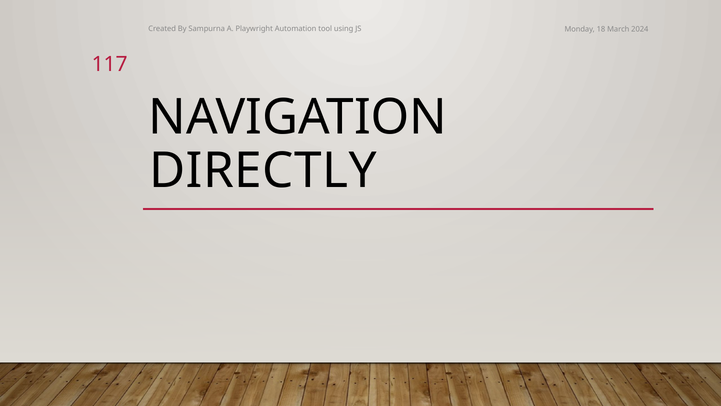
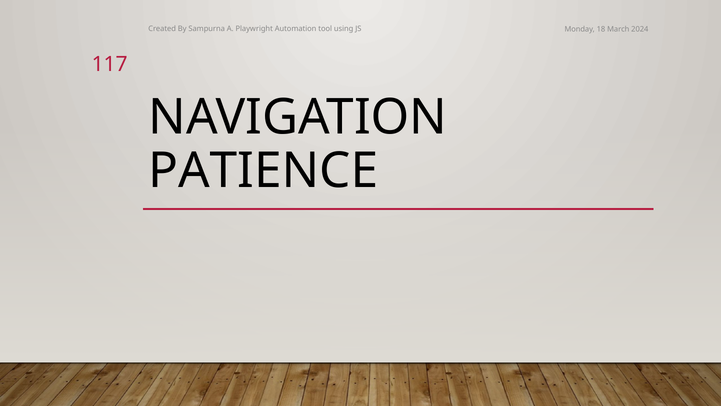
DIRECTLY: DIRECTLY -> PATIENCE (263, 171)
